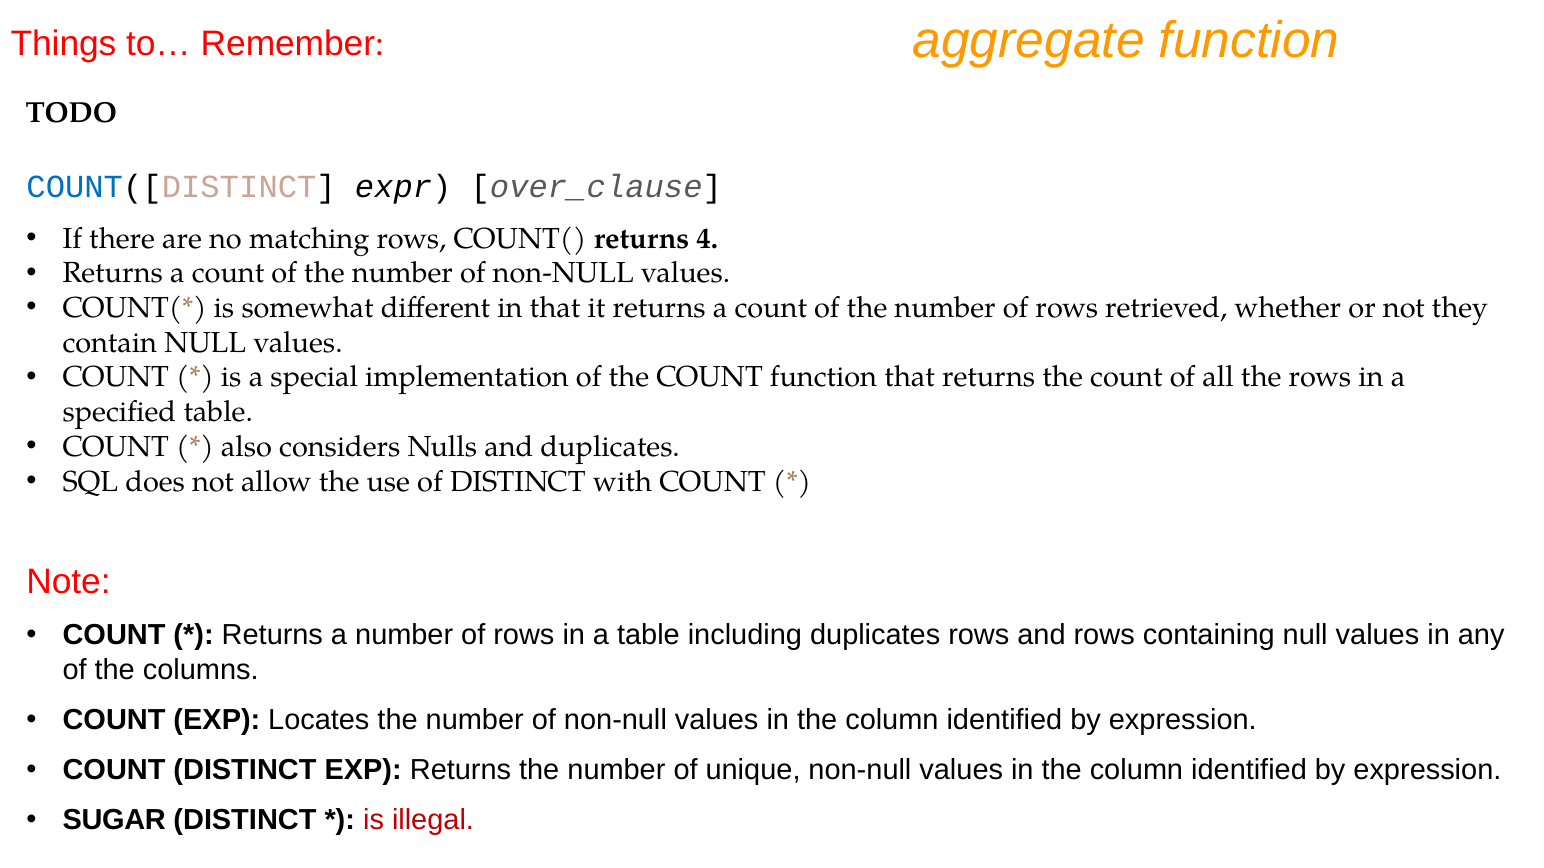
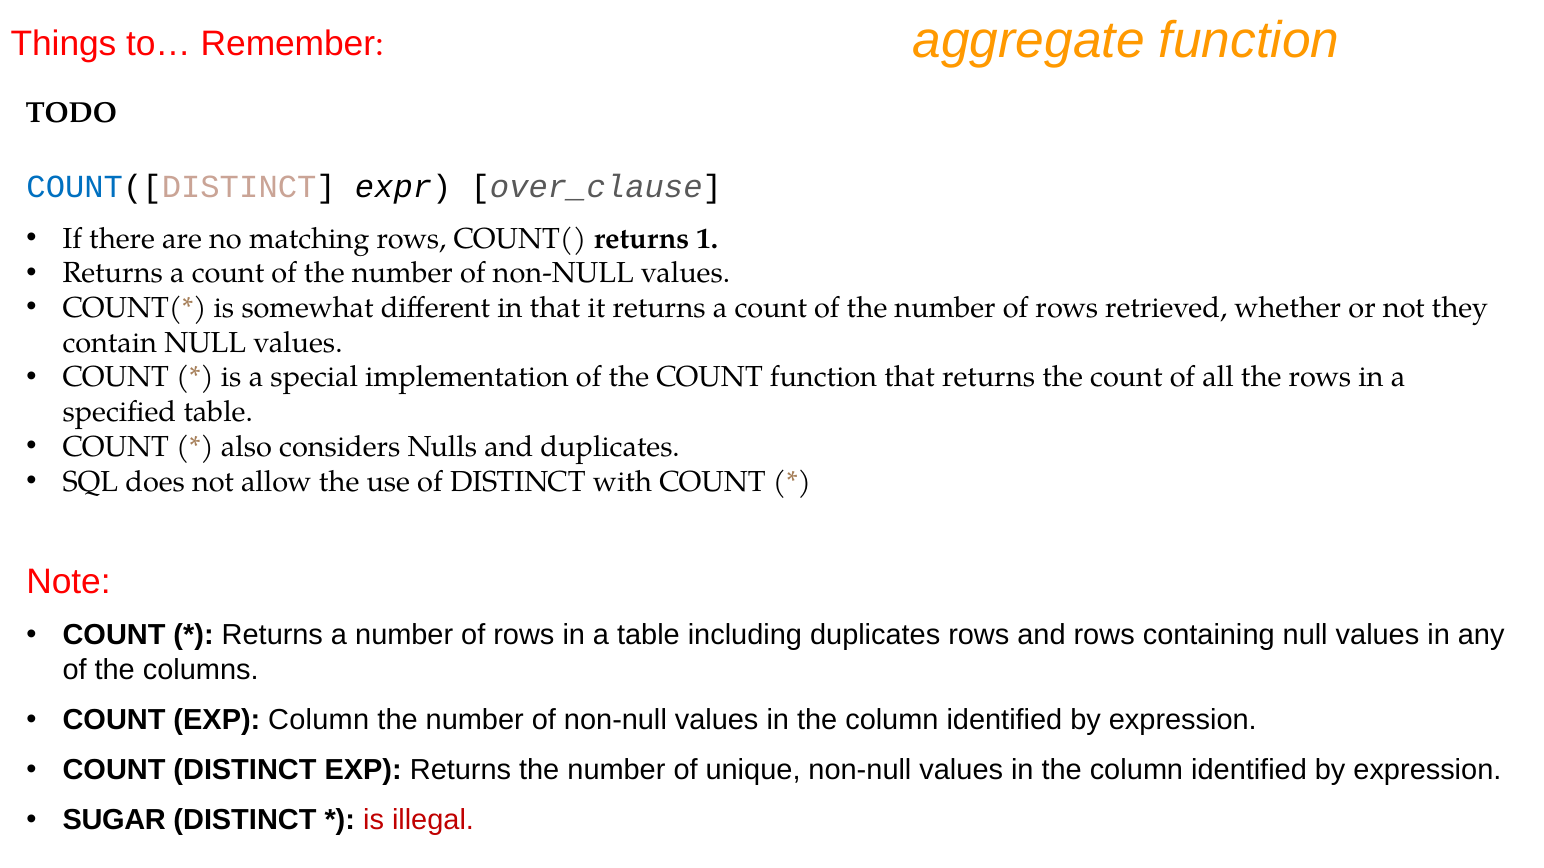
4: 4 -> 1 (707, 239)
EXP Locates: Locates -> Column (319, 721)
